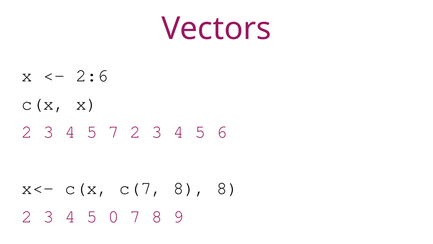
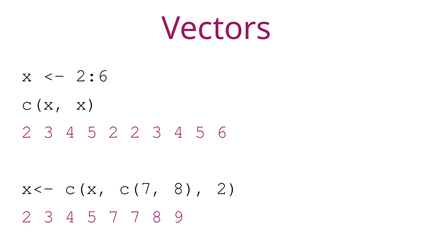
5 7: 7 -> 2 (114, 132)
8 8: 8 -> 2 (227, 188)
5 0: 0 -> 7 (114, 216)
